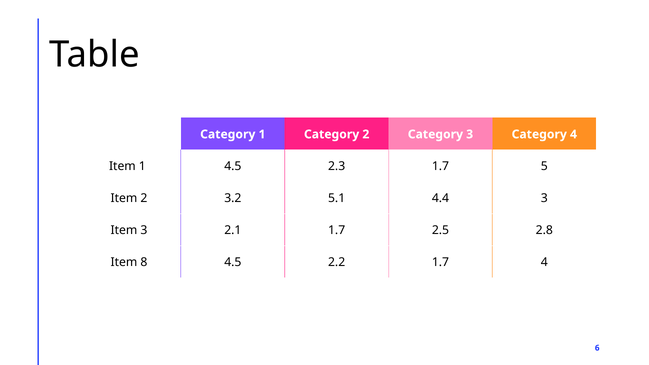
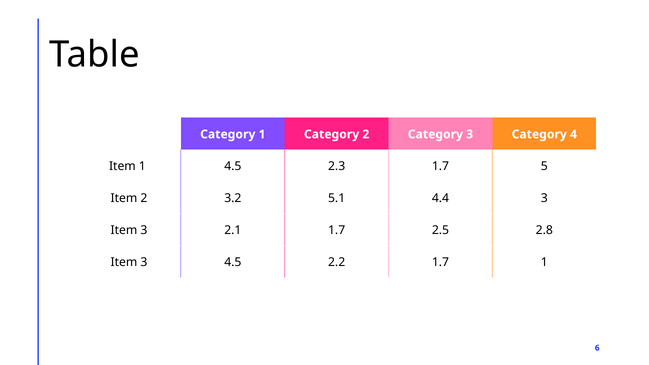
8: 8 -> 3 (144, 262)
1.7 4: 4 -> 1 (544, 262)
